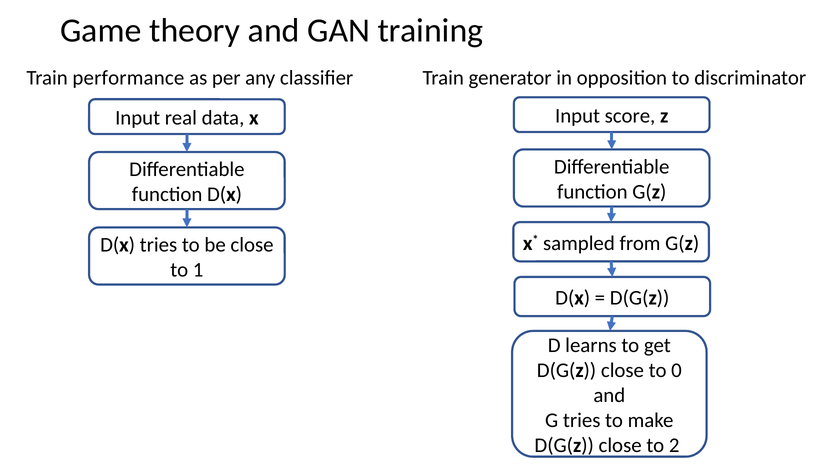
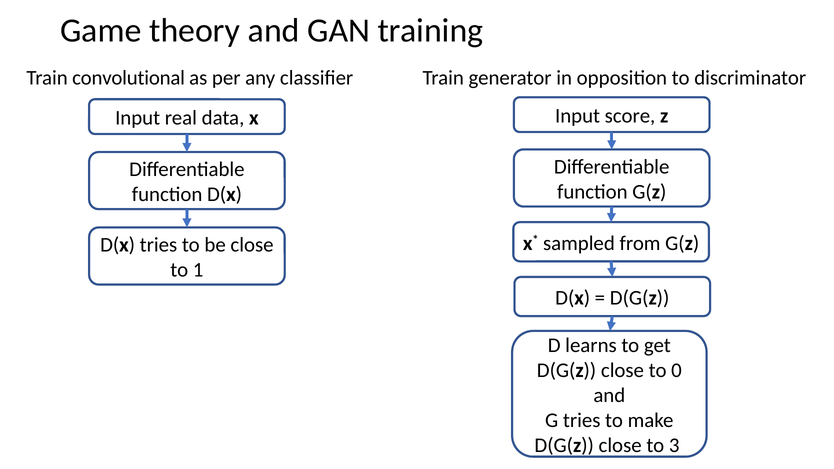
performance: performance -> convolutional (129, 78)
2: 2 -> 3 (674, 445)
